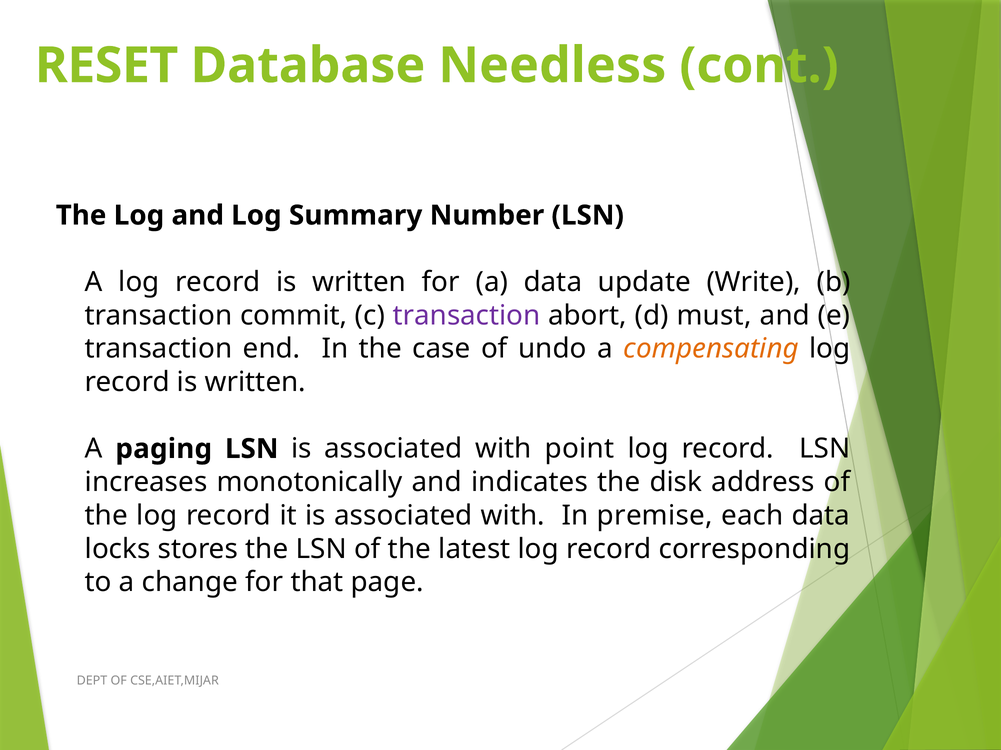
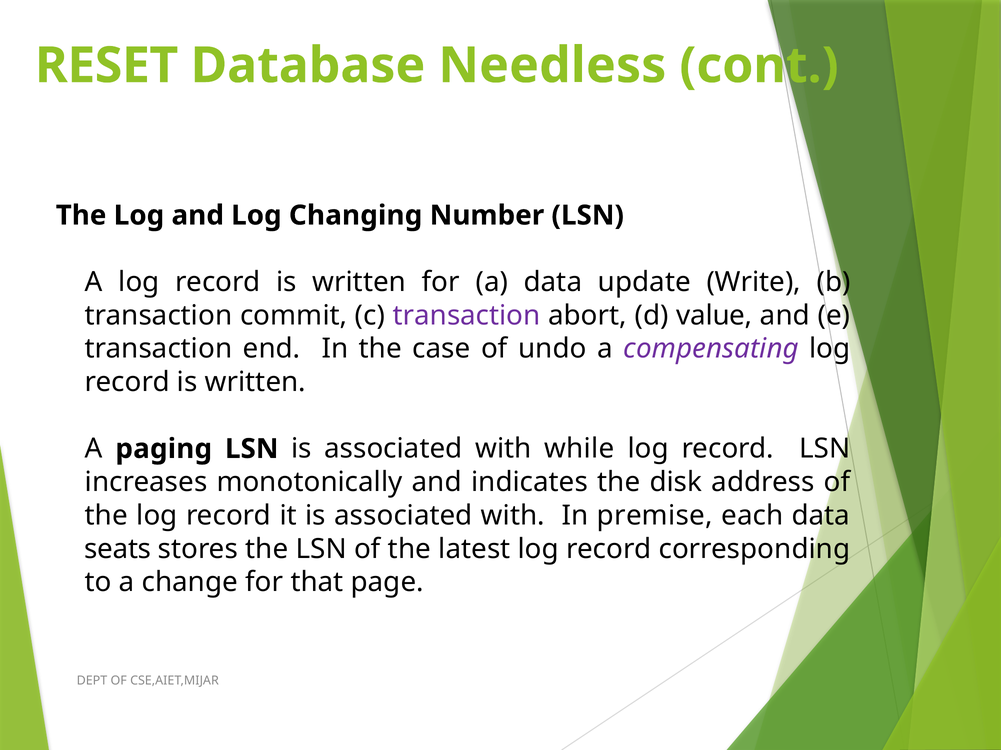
Summary: Summary -> Changing (356, 216)
must: must -> value (714, 316)
compensating colour: orange -> purple (711, 349)
point: point -> while (579, 449)
locks: locks -> seats (118, 549)
